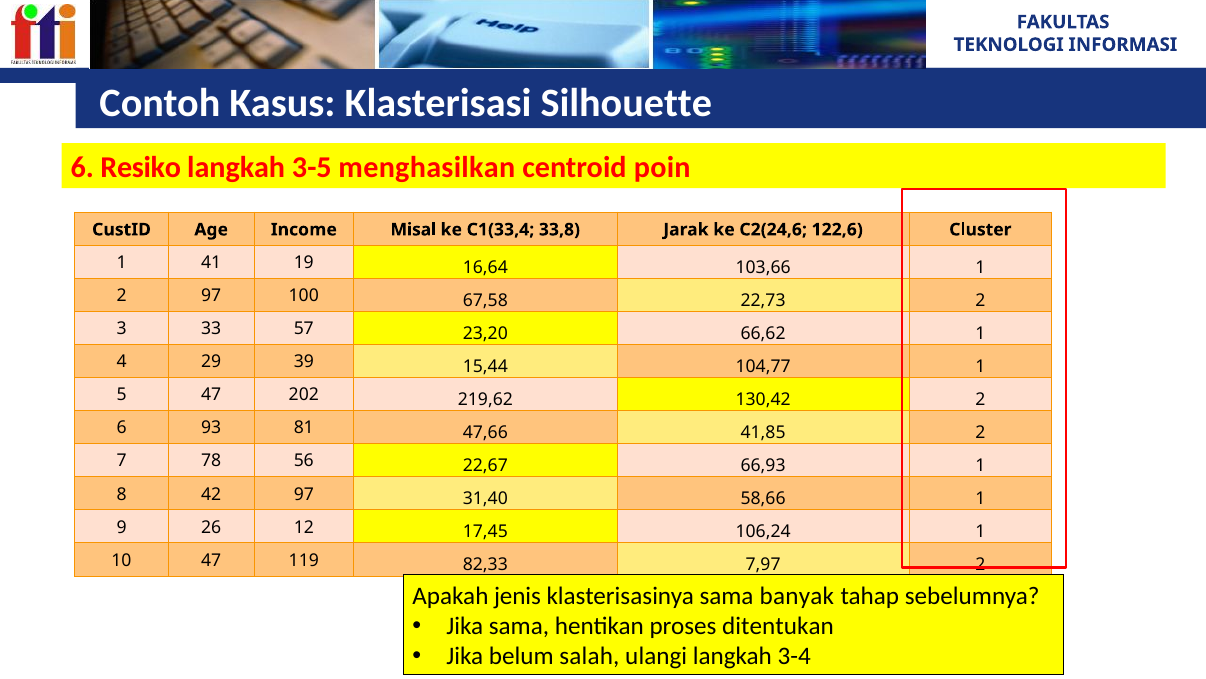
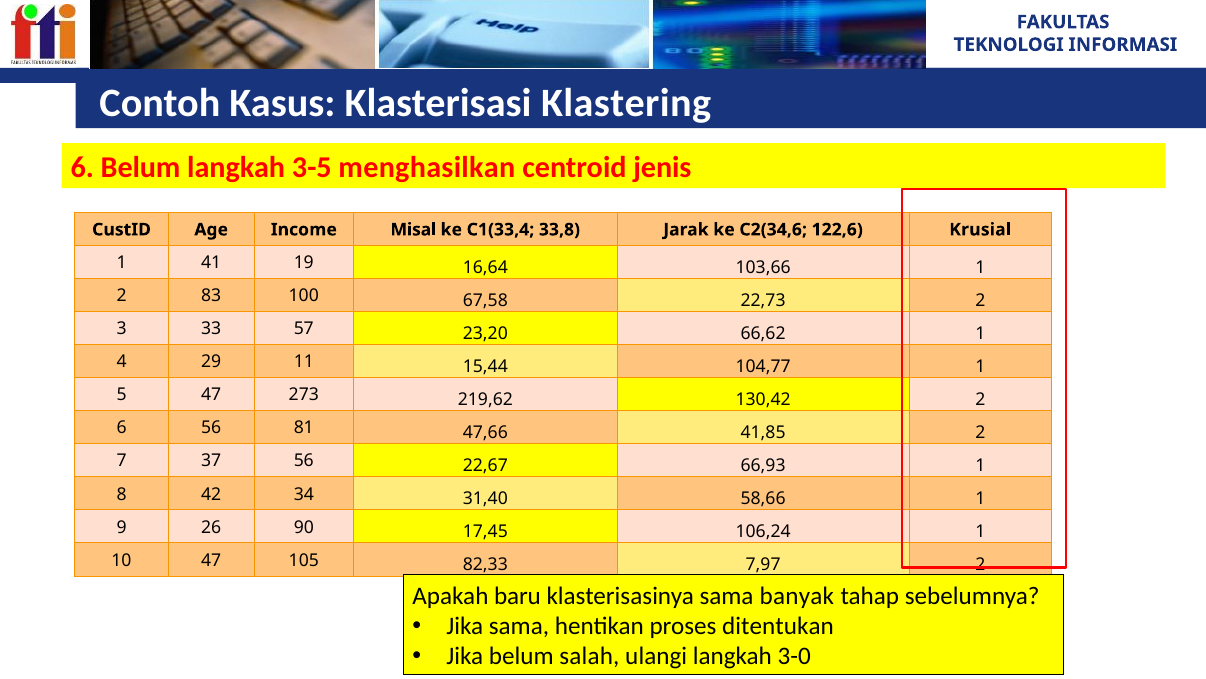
Silhouette: Silhouette -> Klastering (626, 103)
6 Resiko: Resiko -> Belum (141, 168)
poin: poin -> jenis (662, 168)
C2(24,6: C2(24,6 -> C2(34,6 (773, 229)
Cluster: Cluster -> Krusial (980, 229)
2 97: 97 -> 83 (211, 296)
39: 39 -> 11 (304, 362)
202: 202 -> 273 (304, 395)
6 93: 93 -> 56 (211, 428)
78: 78 -> 37 (211, 461)
42 97: 97 -> 34 (304, 494)
12: 12 -> 90 (304, 527)
119: 119 -> 105 (304, 560)
jenis: jenis -> baru (518, 596)
3-4: 3-4 -> 3-0 (794, 656)
